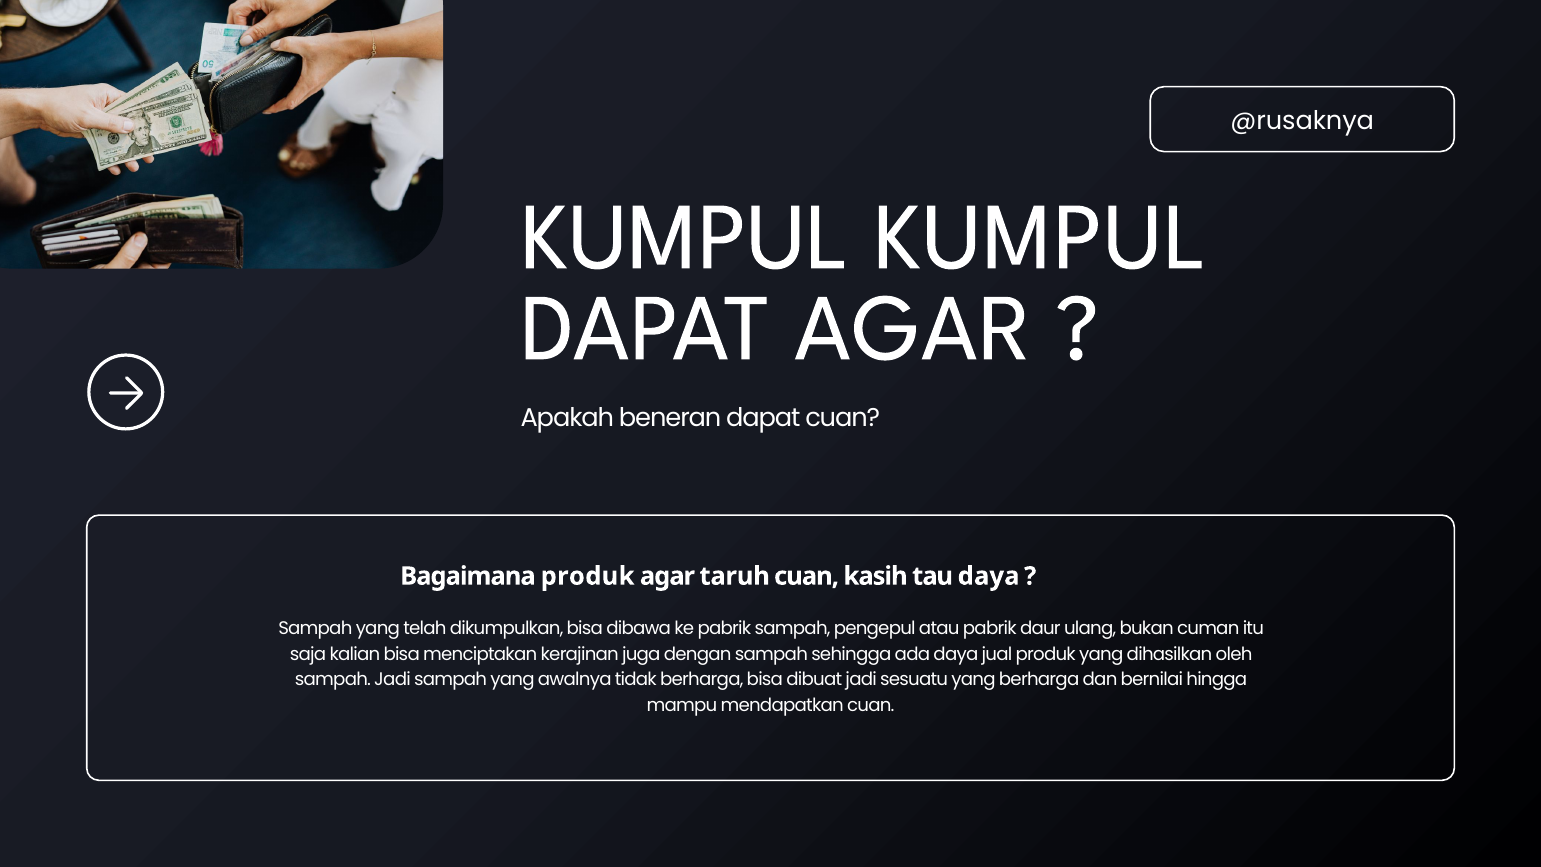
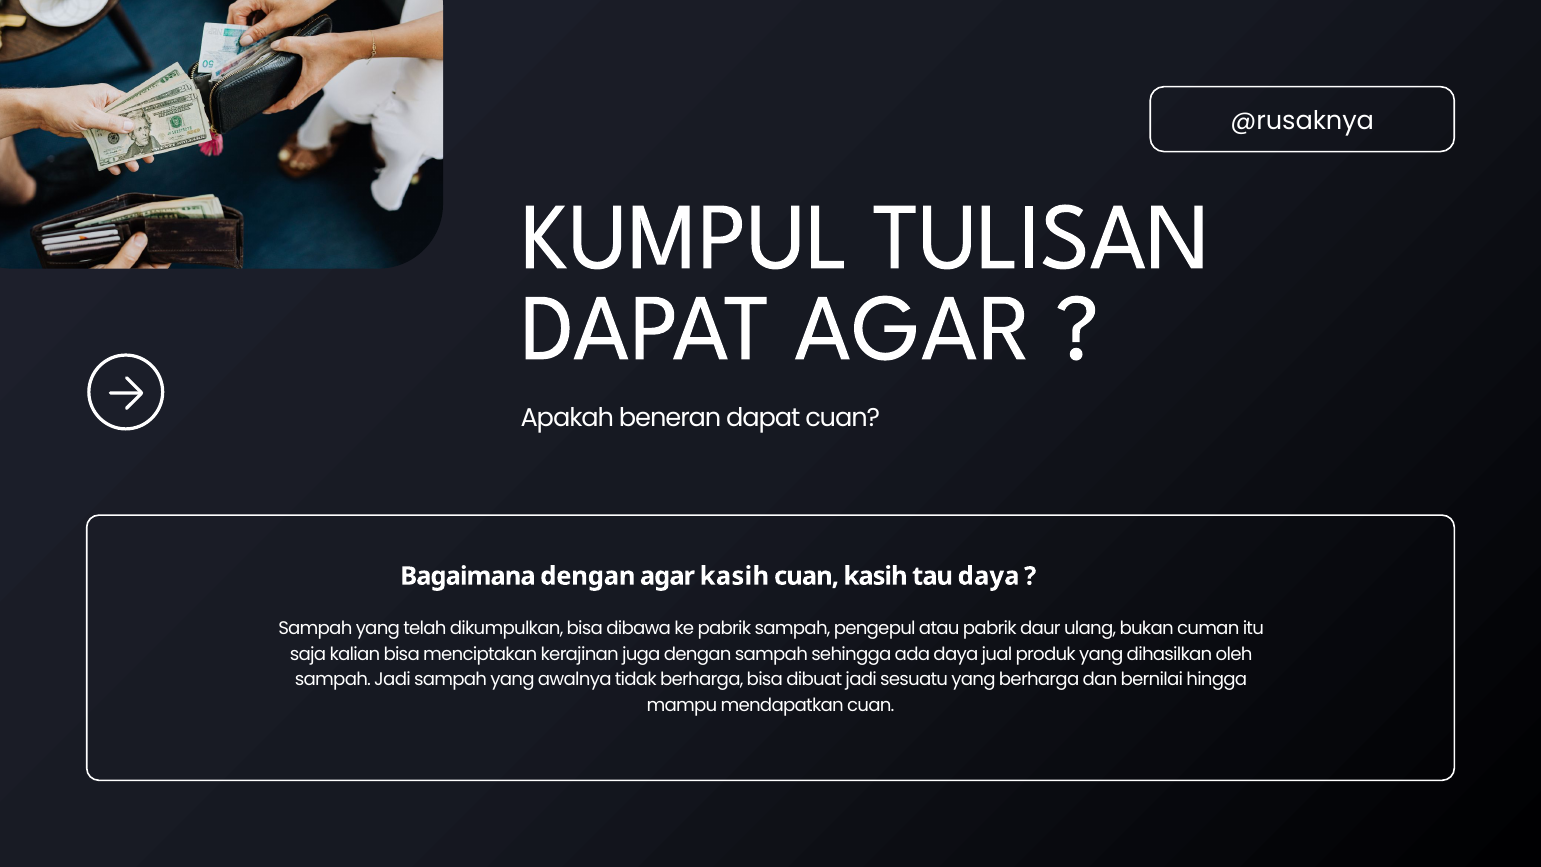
KUMPUL KUMPUL: KUMPUL -> TULISAN (1041, 237)
Bagaimana produk: produk -> dengan (588, 576)
agar taruh: taruh -> kasih (734, 576)
